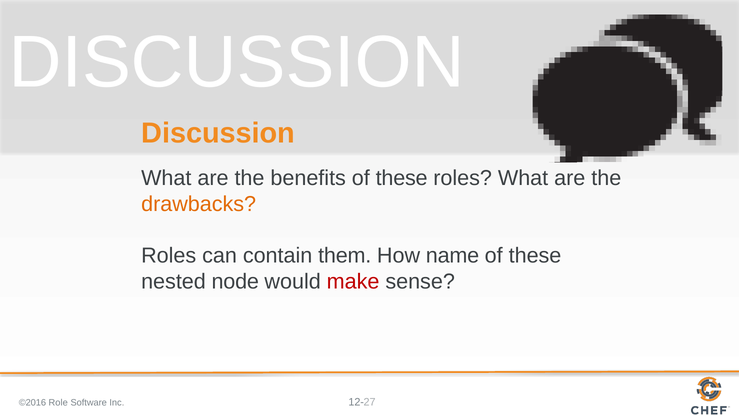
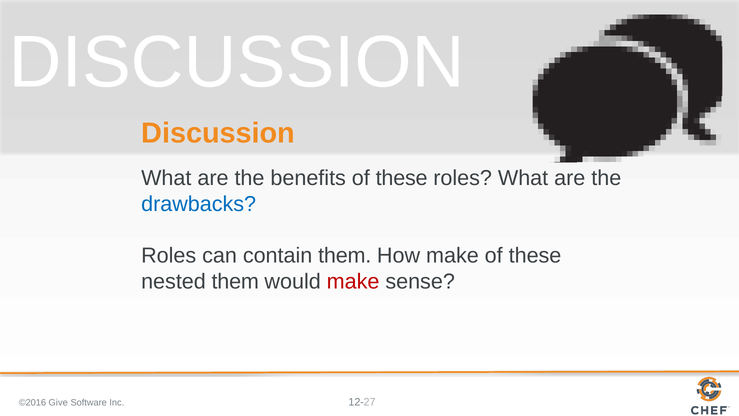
drawbacks colour: orange -> blue (199, 204)
How name: name -> make (452, 255)
nested node: node -> them (235, 281)
Role: Role -> Give (58, 402)
